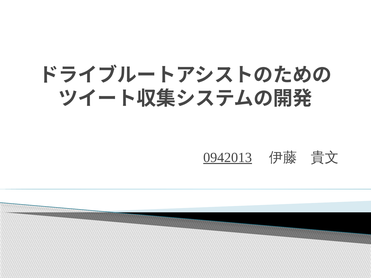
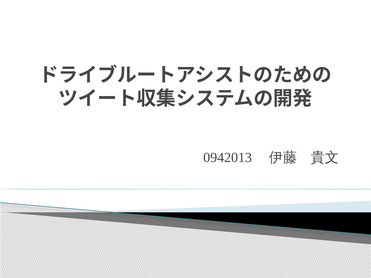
0942013 underline: present -> none (228, 158)
